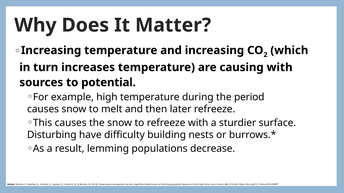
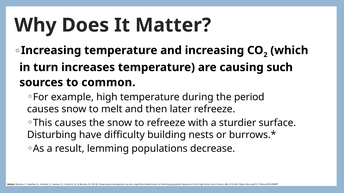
causing with: with -> such (280, 68)
potential: potential -> common (108, 83)
